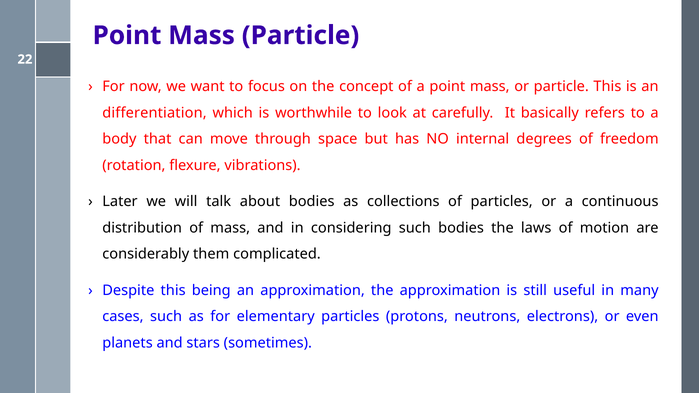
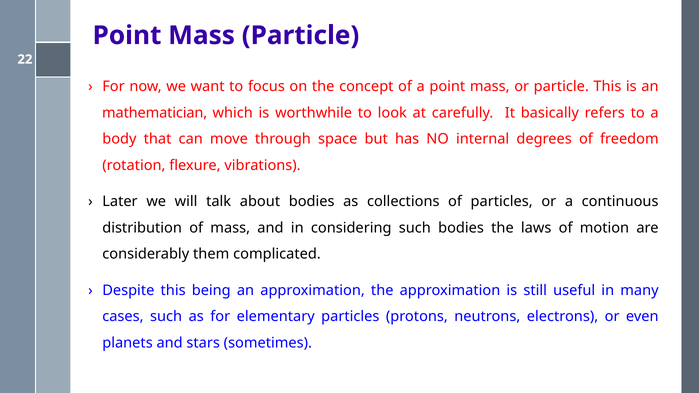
differentiation: differentiation -> mathematician (155, 113)
